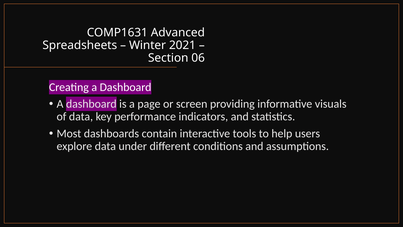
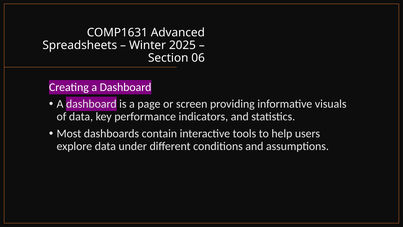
2021: 2021 -> 2025 (182, 45)
